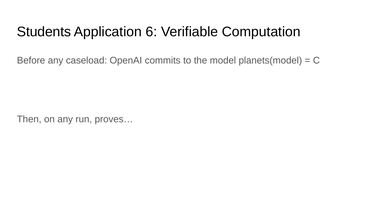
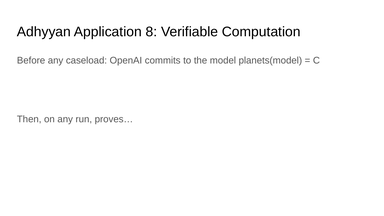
Students: Students -> Adhyyan (44, 32)
6: 6 -> 8 (151, 32)
